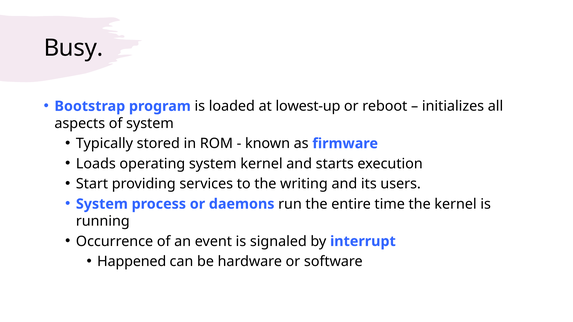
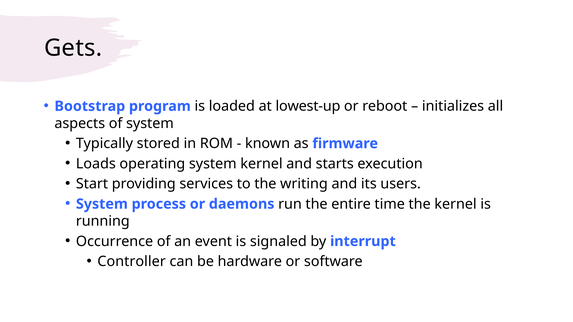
Busy: Busy -> Gets (73, 48)
Happened: Happened -> Controller (132, 262)
